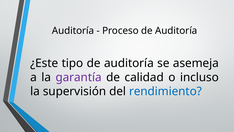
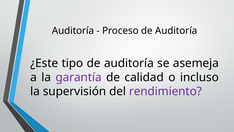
rendimiento colour: blue -> purple (165, 91)
